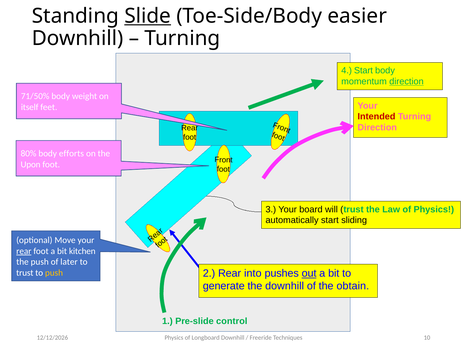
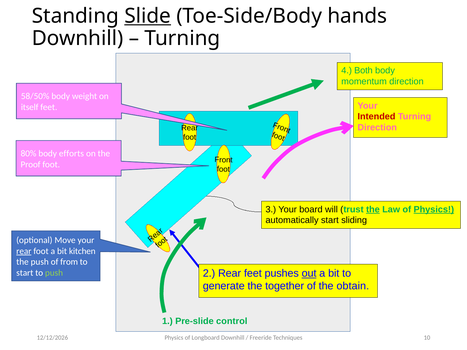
easier: easier -> hands (357, 16)
4 Start: Start -> Both (363, 71)
direction underline: present -> none (406, 82)
71/50%: 71/50% -> 58/50% (35, 96)
Upon: Upon -> Proof (31, 164)
the underline: none -> present (373, 210)
Physics underline: none -> present (434, 210)
later: later -> from (69, 262)
Rear into: into -> feet (253, 274)
trust: trust -> start (25, 273)
push colour: yellow -> light green (54, 273)
the downhill: downhill -> together (285, 286)
